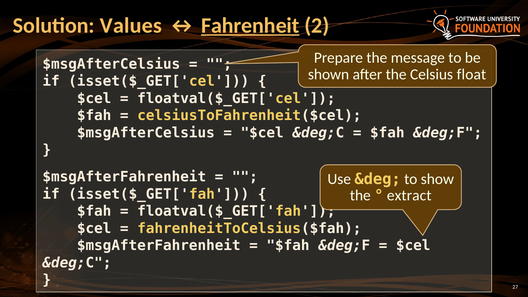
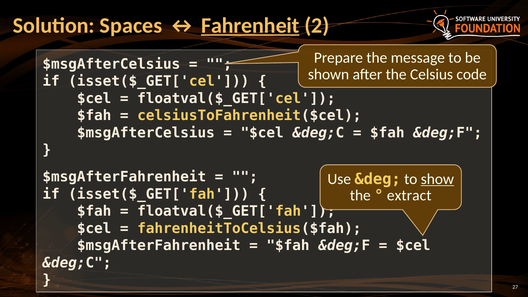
Values: Values -> Spaces (131, 26)
float: float -> code (472, 74)
show underline: none -> present (437, 179)
